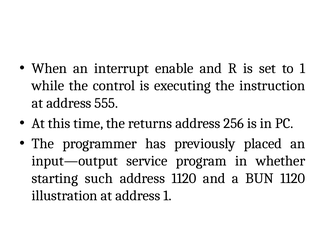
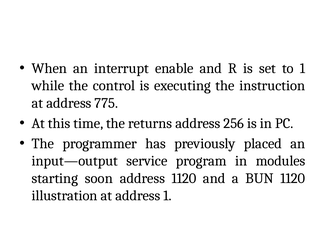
555: 555 -> 775 (106, 103)
whether: whether -> modules (281, 161)
such: such -> soon (99, 178)
